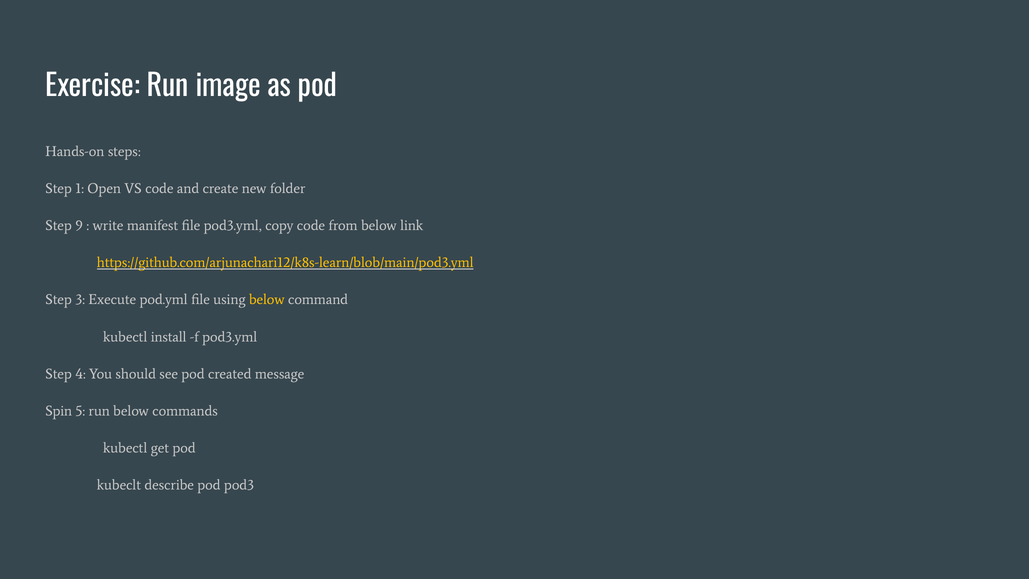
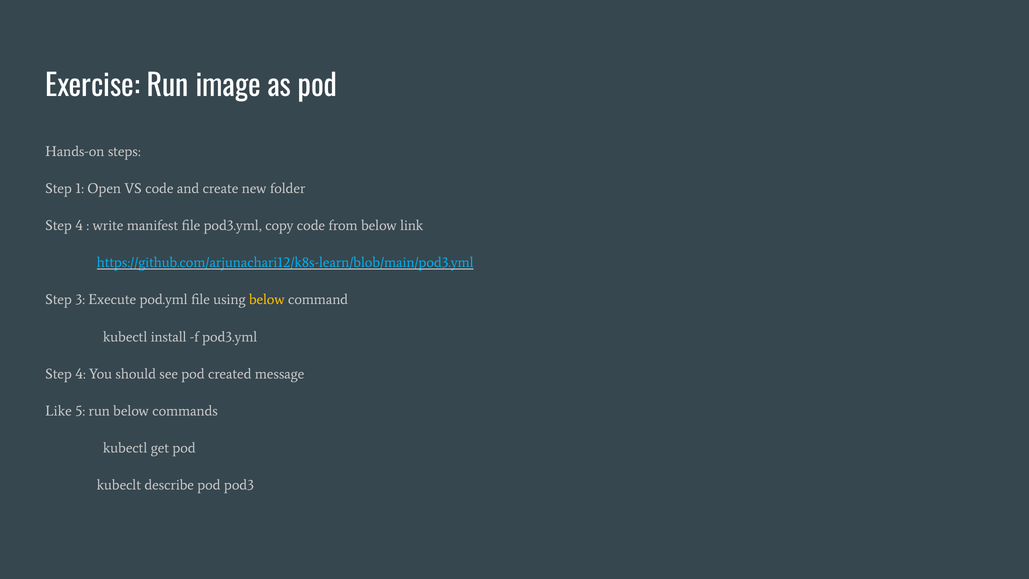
9: 9 -> 4 (79, 226)
https://github.com/arjunachari12/k8s-learn/blob/main/pod3.yml colour: yellow -> light blue (285, 263)
Spin: Spin -> Like (59, 411)
